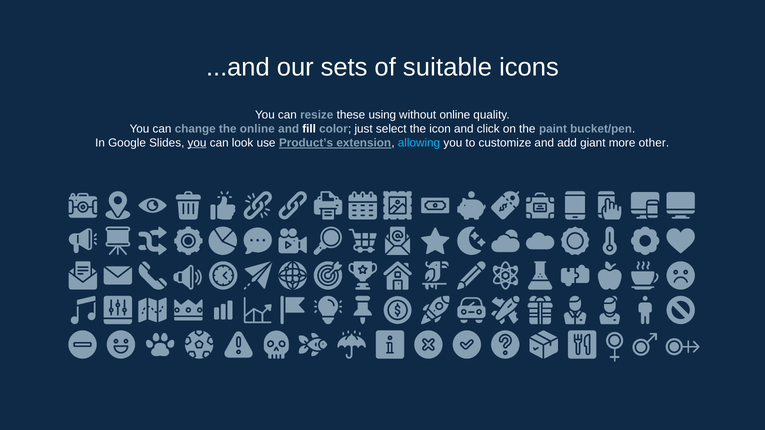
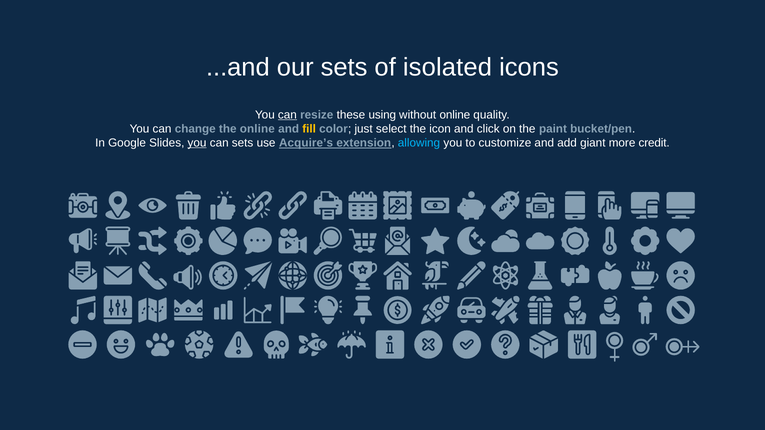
suitable: suitable -> isolated (447, 68)
can underline: none -> present (287, 115)
fill colour: white -> yellow (309, 129)
can look: look -> sets (243, 143)
Product’s: Product’s -> Acquire’s (306, 143)
other: other -> credit (654, 143)
